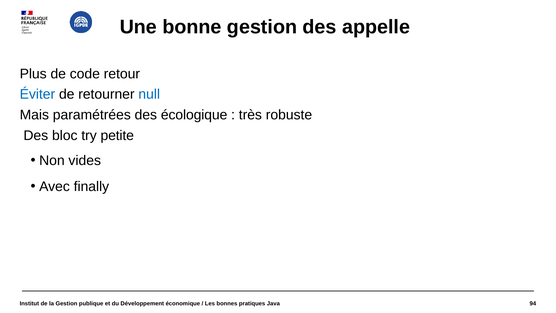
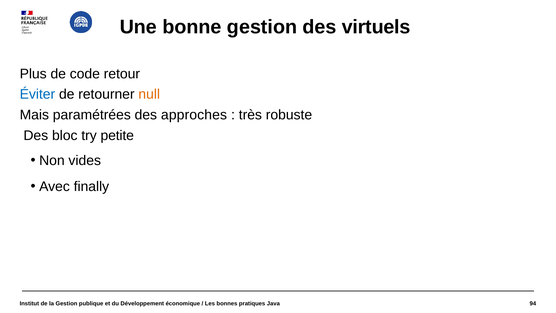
appelle: appelle -> virtuels (376, 27)
null colour: blue -> orange (149, 94)
écologique: écologique -> approches (194, 115)
